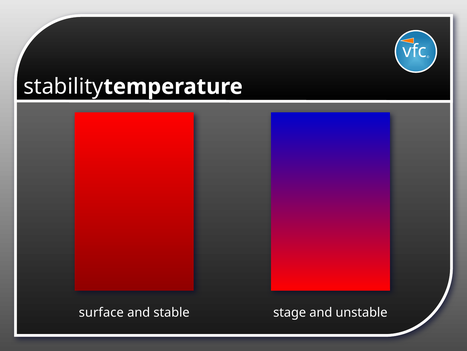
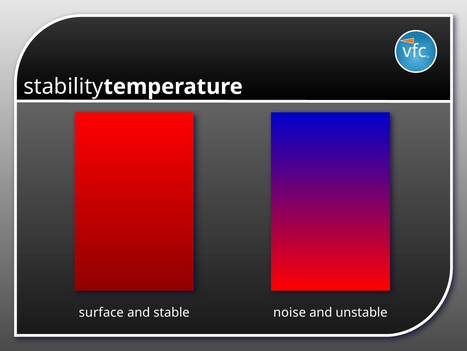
stage: stage -> noise (290, 312)
